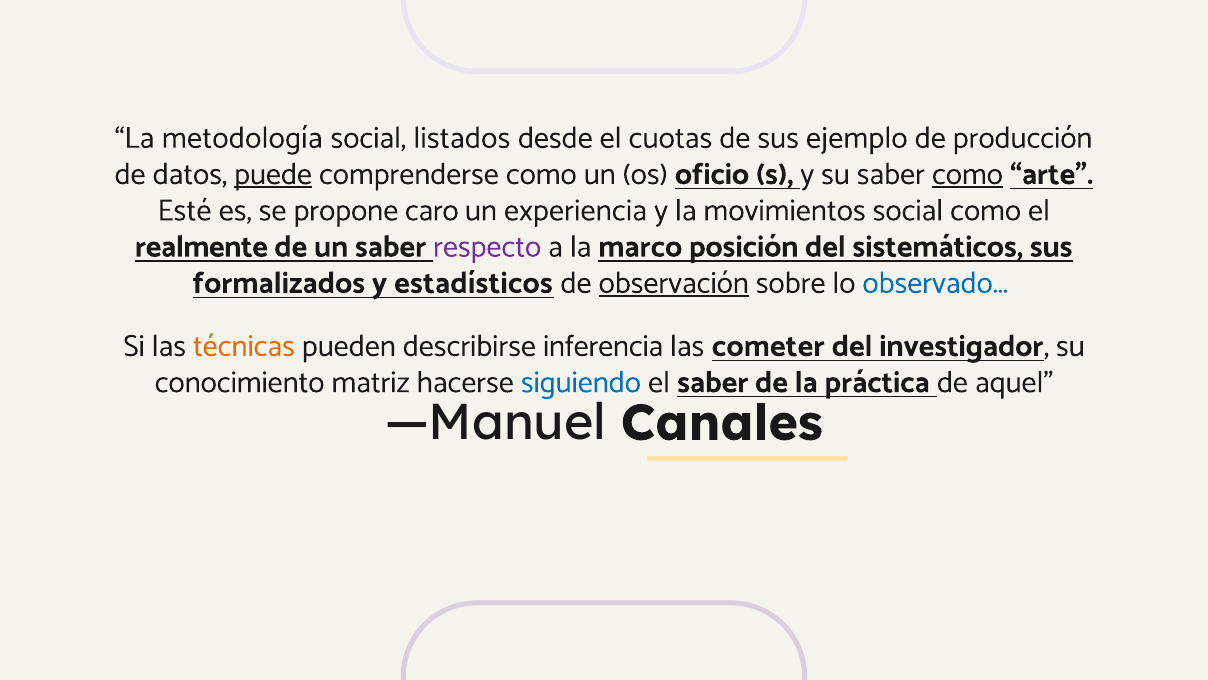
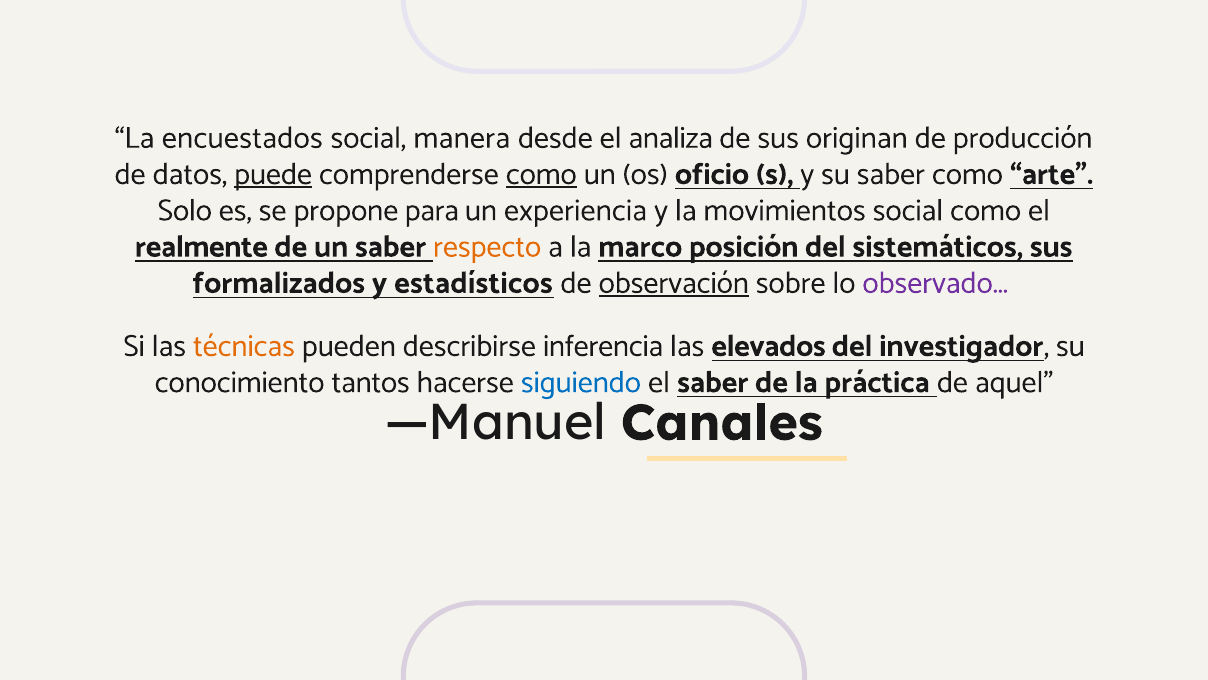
metodología: metodología -> encuestados (242, 138)
listados: listados -> manera (462, 138)
cuotas: cuotas -> analiza (671, 138)
ejemplo: ejemplo -> originan (857, 138)
como underline: none -> present (541, 174)
como underline: present -> none (967, 174)
Esté: Esté -> Solo (185, 210)
caro: caro -> para (432, 210)
respecto colour: purple -> orange (487, 246)
observado colour: blue -> purple (935, 283)
cometer: cometer -> elevados (769, 346)
matriz: matriz -> tantos (371, 382)
